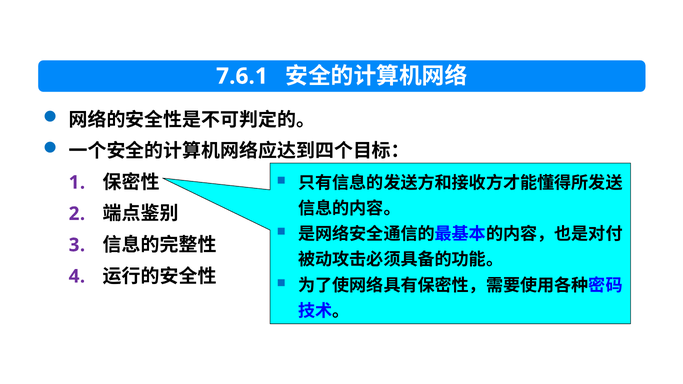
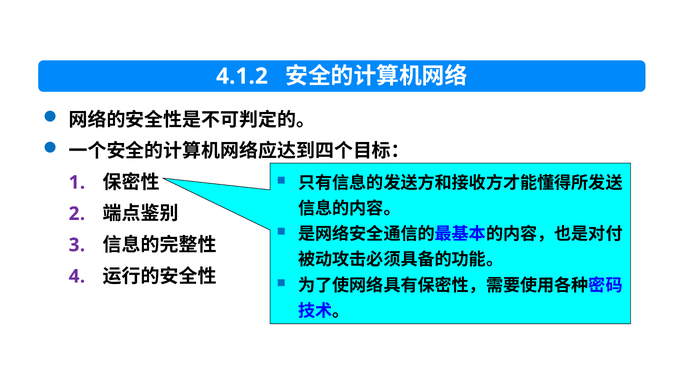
7.6.1: 7.6.1 -> 4.1.2 (242, 76)
